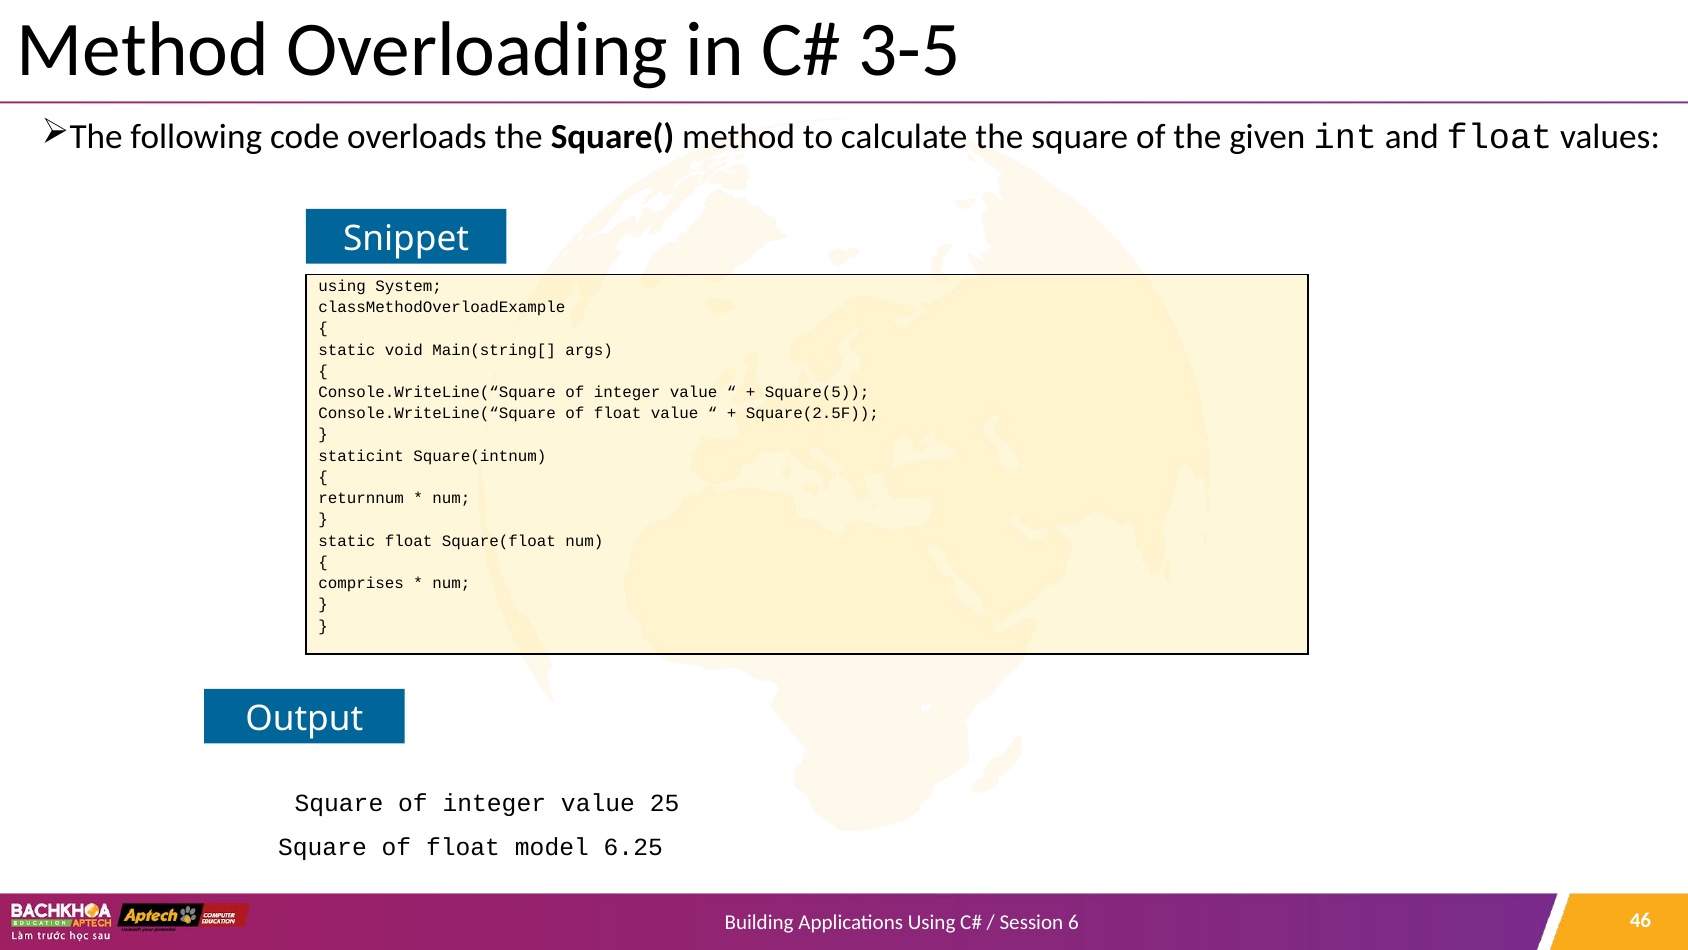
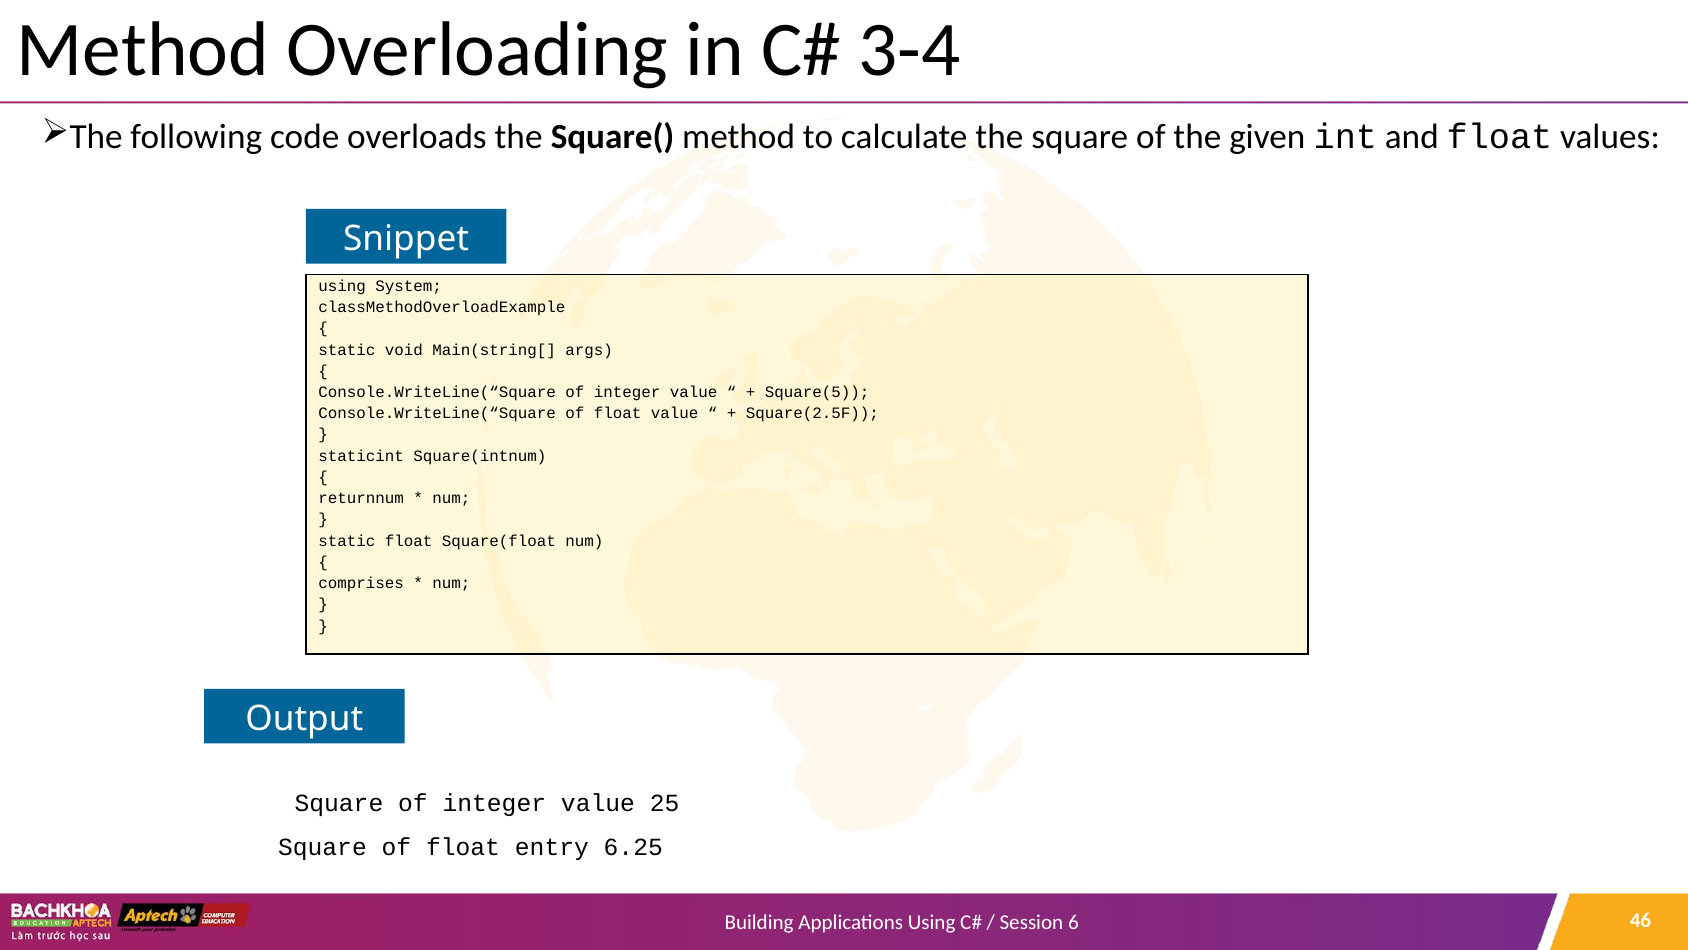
3-5: 3-5 -> 3-4 (910, 50)
model: model -> entry (552, 847)
